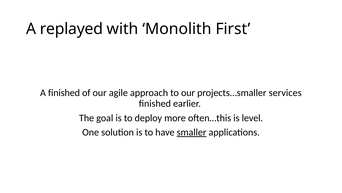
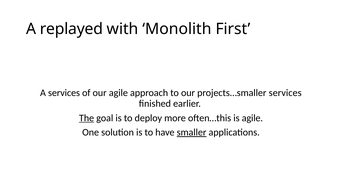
A finished: finished -> services (64, 92)
The underline: none -> present (87, 118)
is level: level -> agile (252, 118)
